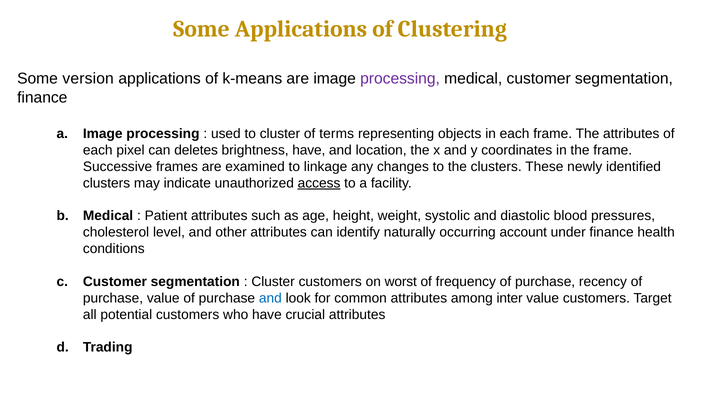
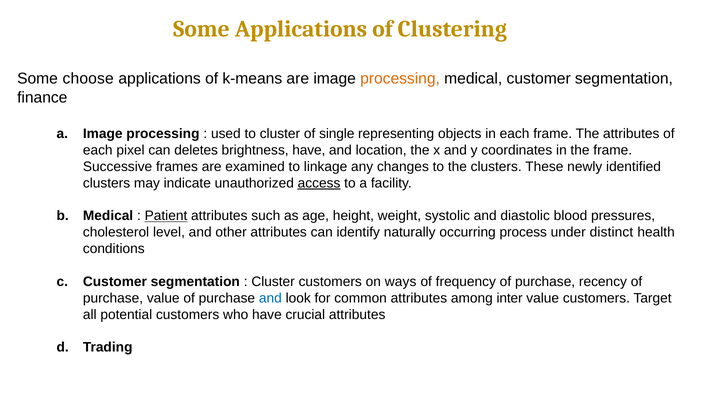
version: version -> choose (88, 79)
processing colour: purple -> orange (400, 79)
terms: terms -> single (337, 134)
Patient underline: none -> present (166, 216)
account: account -> process (523, 232)
under finance: finance -> distinct (611, 232)
worst: worst -> ways (401, 282)
